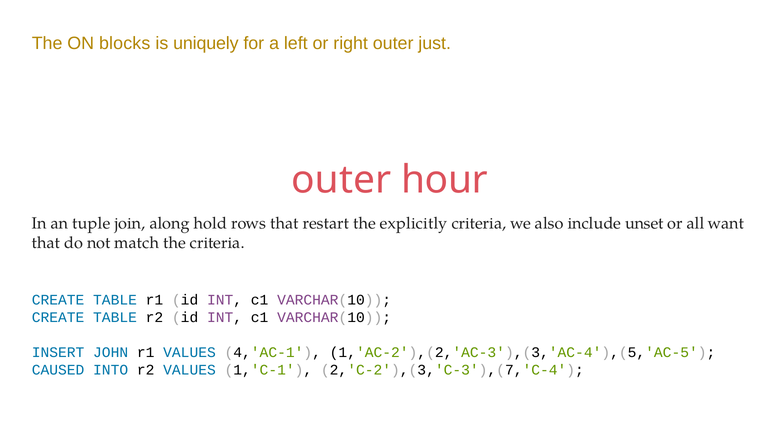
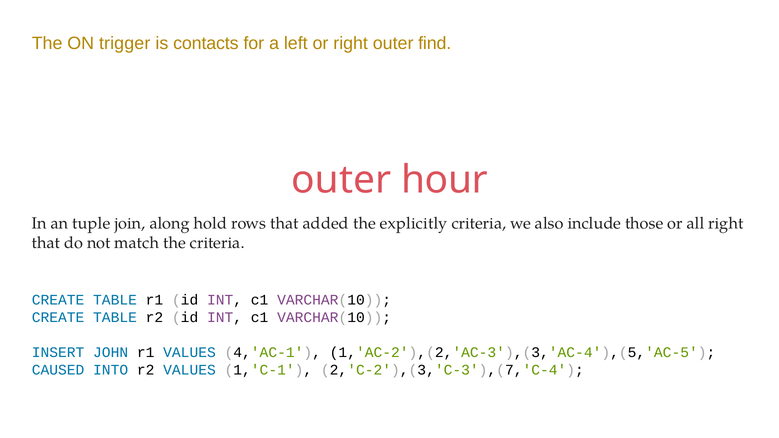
blocks: blocks -> trigger (125, 44)
uniquely: uniquely -> contacts (206, 44)
just: just -> find (435, 44)
restart: restart -> added (326, 224)
unset: unset -> those (644, 224)
all want: want -> right (726, 224)
